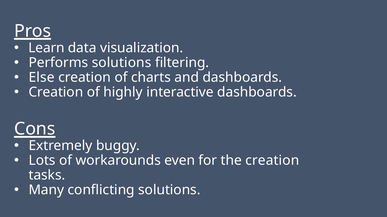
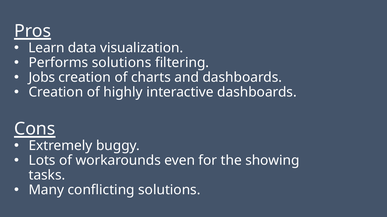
Else: Else -> Jobs (42, 78)
the creation: creation -> showing (272, 161)
